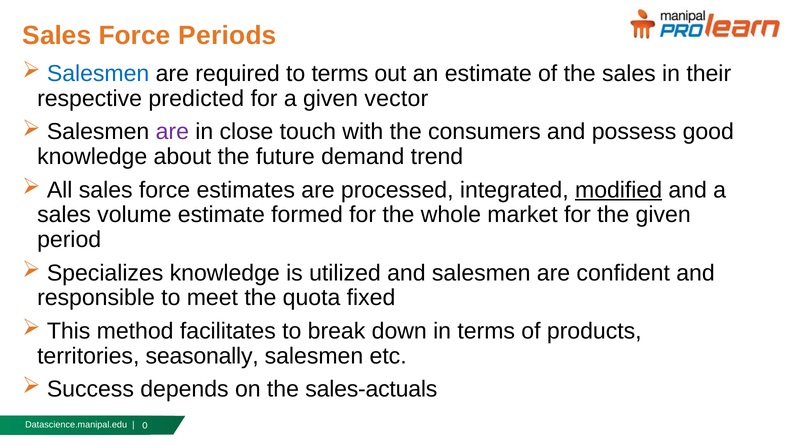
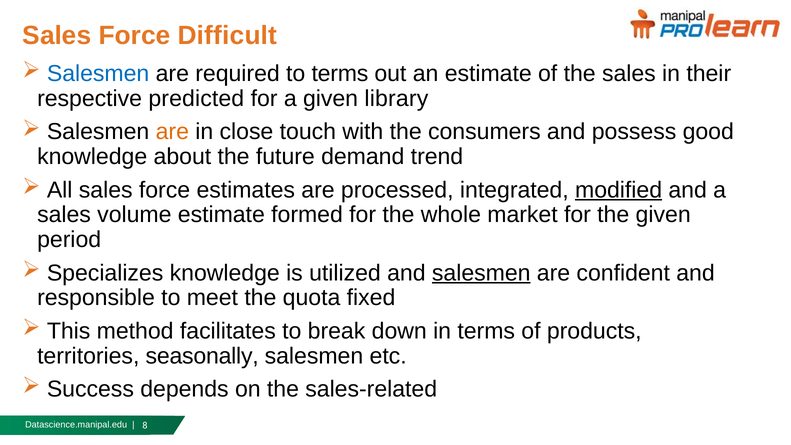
Periods: Periods -> Difficult (227, 35)
vector: vector -> library (396, 99)
are colour: purple -> orange (172, 132)
salesmen underline: none -> present (481, 273)
sales-actuals: sales-actuals -> sales-related (371, 389)
0: 0 -> 8 (145, 426)
